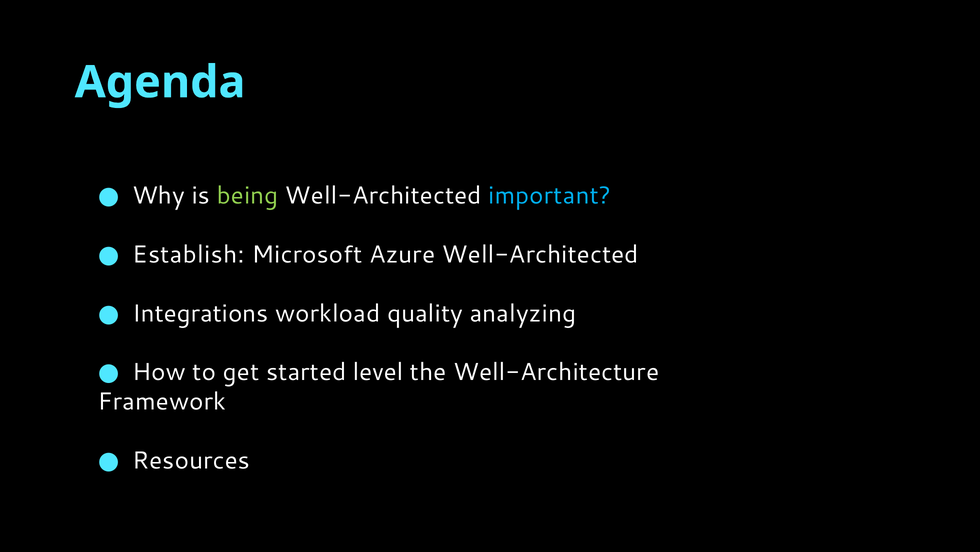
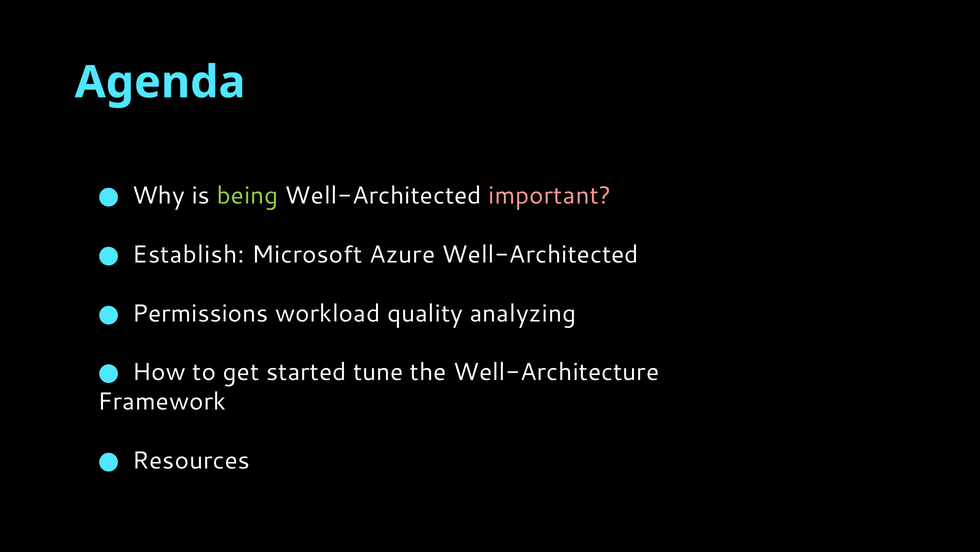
important colour: light blue -> pink (550, 195)
Integrations: Integrations -> Permissions (200, 313)
level: level -> tune (378, 372)
